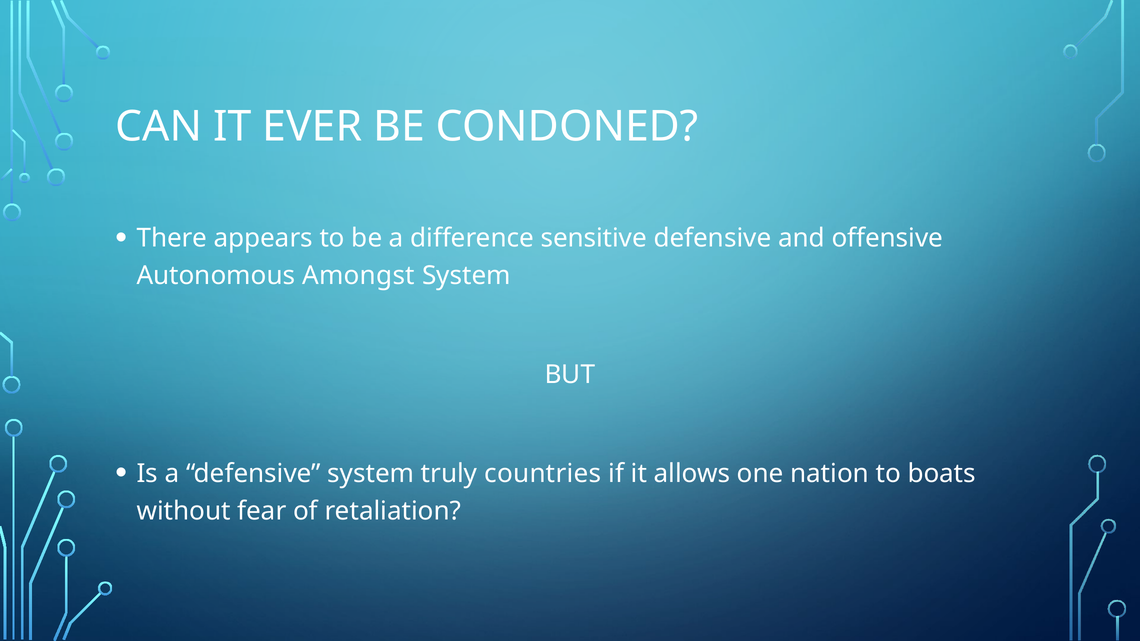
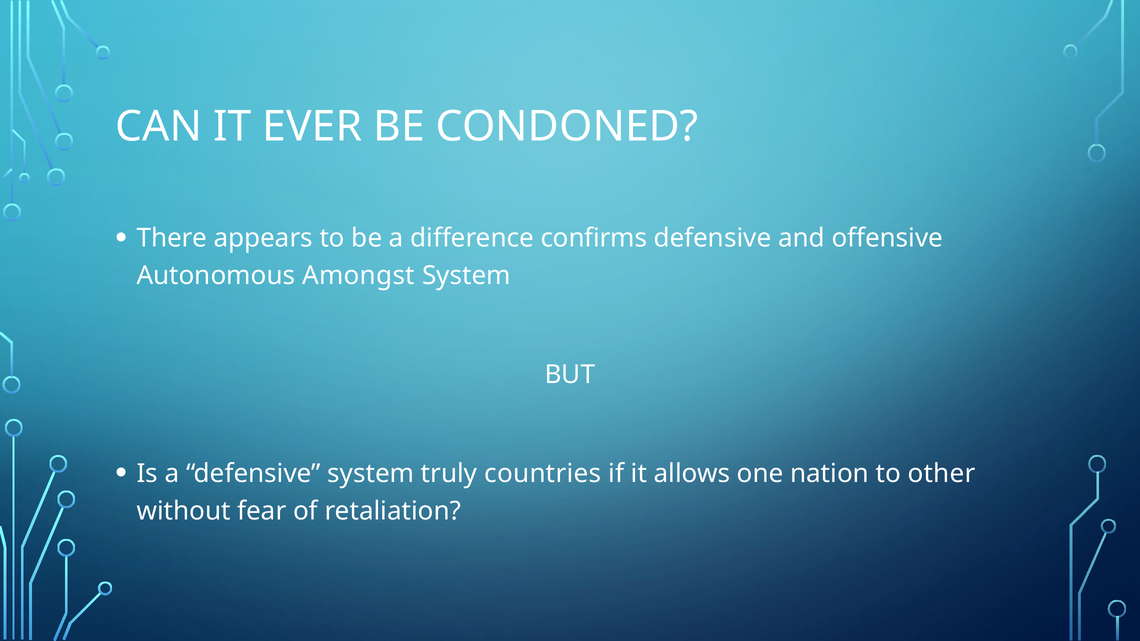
sensitive: sensitive -> confirms (594, 238)
boats: boats -> other (942, 474)
